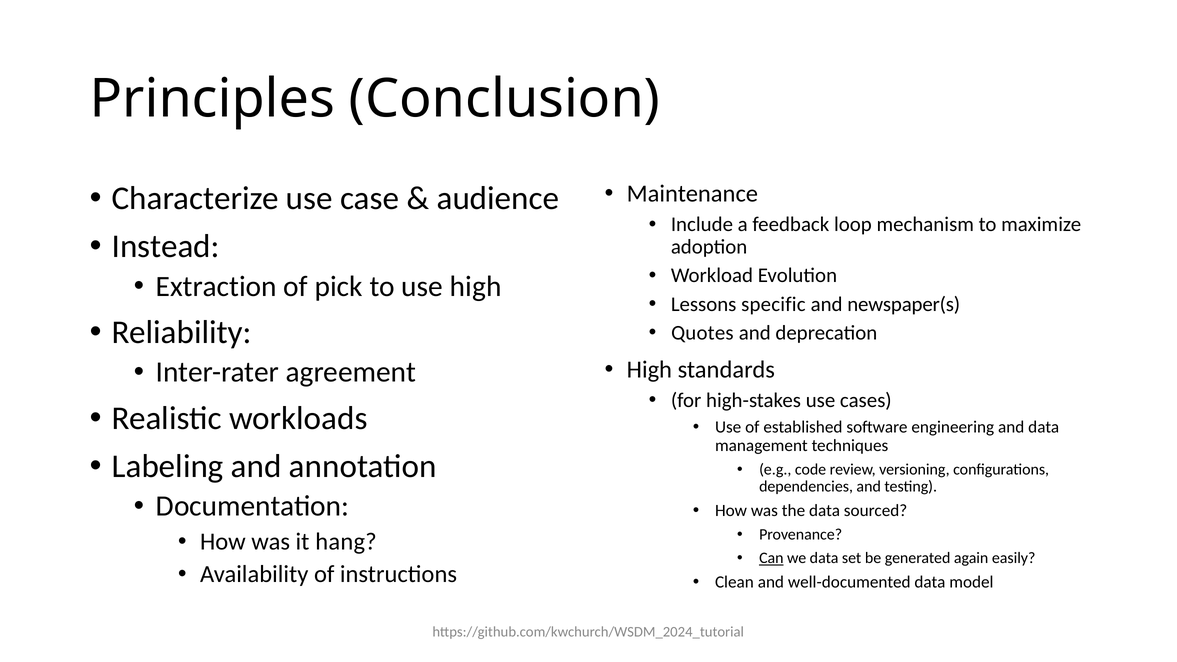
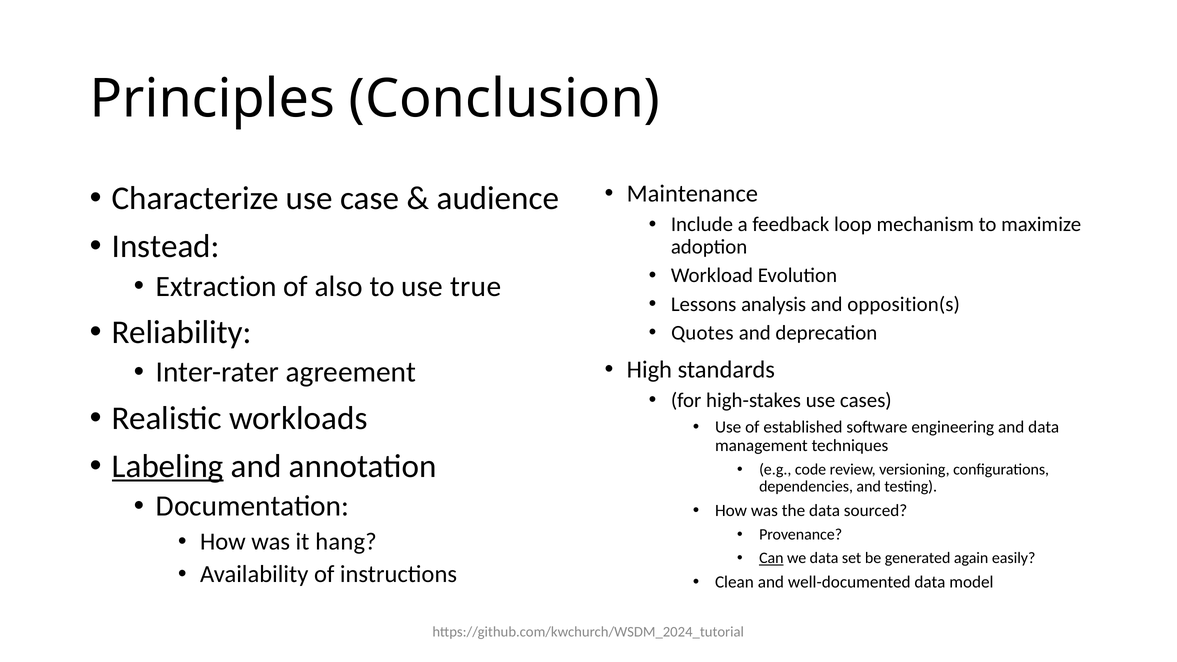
pick: pick -> also (339, 286)
use high: high -> true (476, 286)
specific: specific -> analysis (774, 304)
newspaper(s: newspaper(s -> opposition(s (904, 304)
Labeling underline: none -> present (168, 466)
